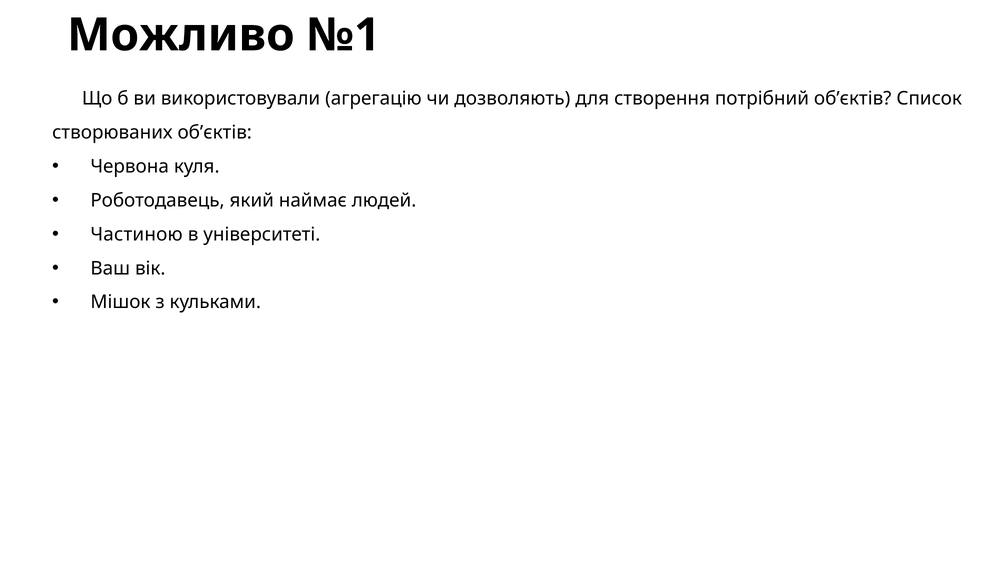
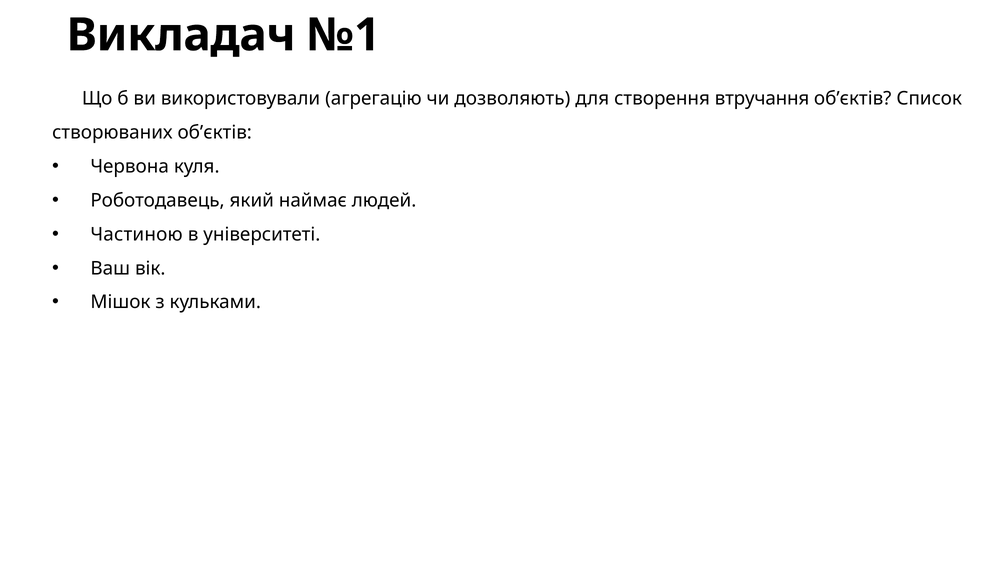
Можливо: Можливо -> Викладач (181, 35)
потрібний: потрібний -> втручання (762, 99)
